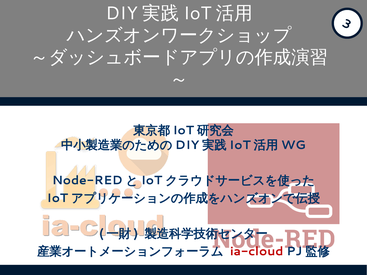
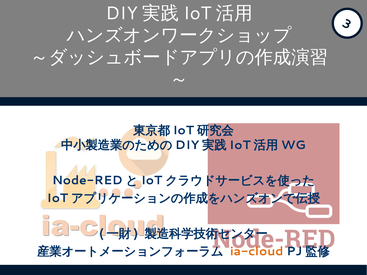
ia-cloud colour: red -> orange (257, 252)
